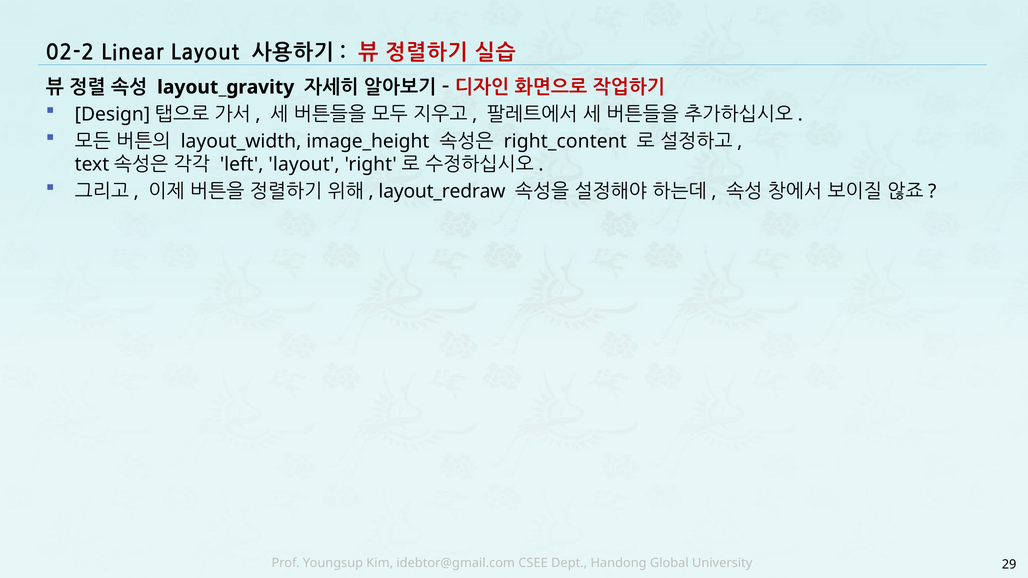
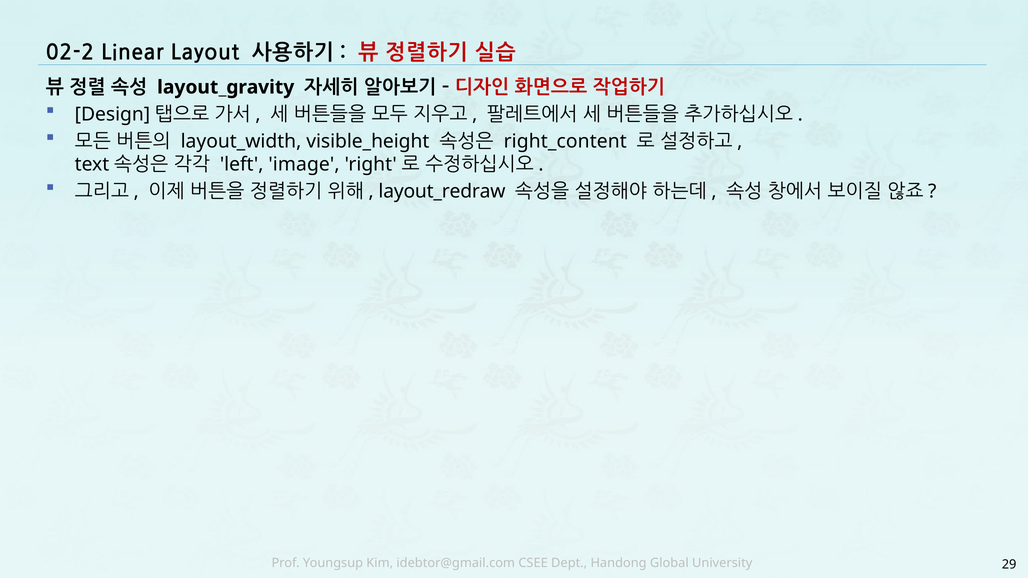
image_height: image_height -> visible_height (368, 141)
left layout: layout -> image (304, 164)
